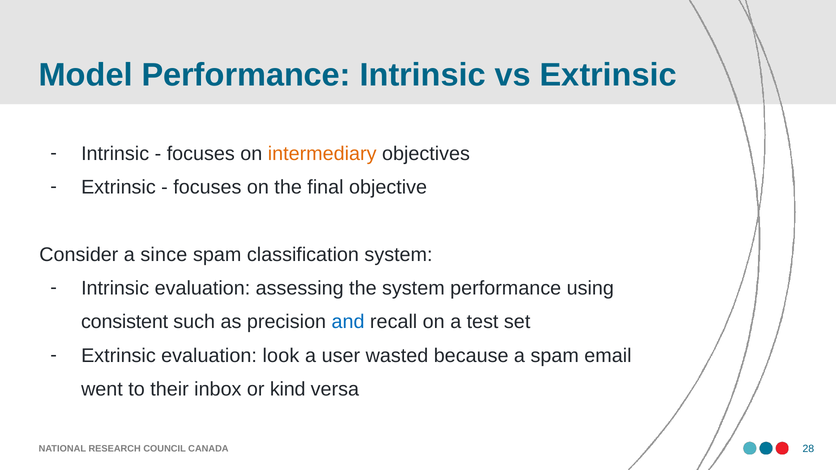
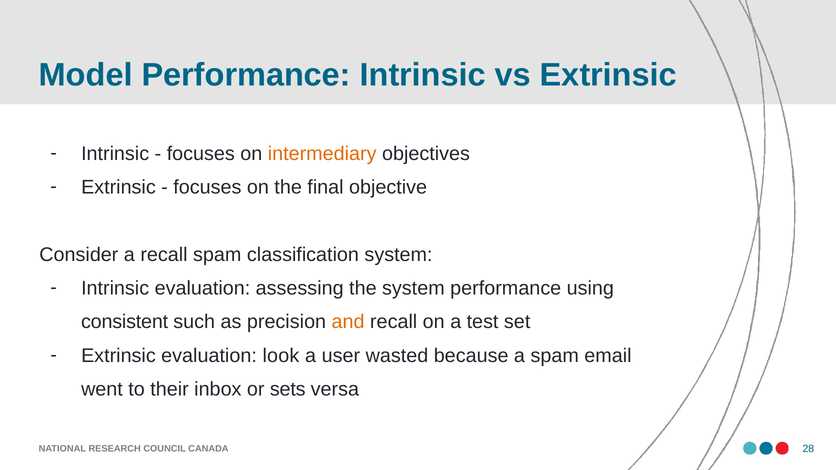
a since: since -> recall (164, 255)
and colour: blue -> orange (348, 322)
kind: kind -> sets (288, 389)
